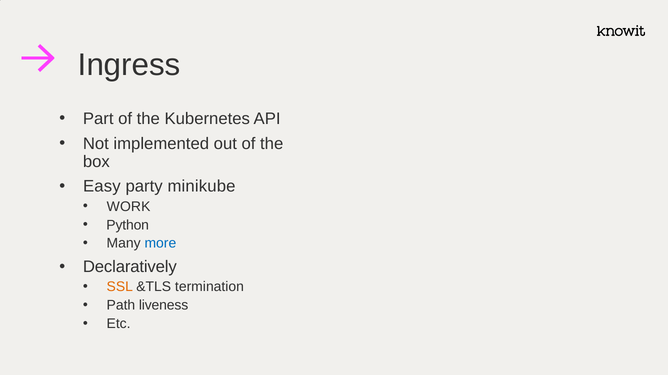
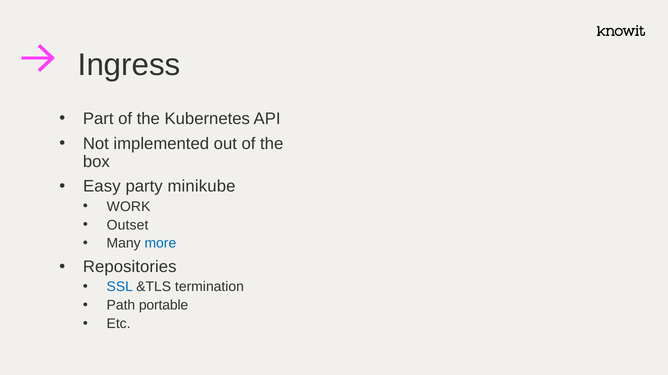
Python: Python -> Outset (128, 225)
Declaratively: Declaratively -> Repositories (130, 267)
SSL colour: orange -> blue (120, 287)
liveness: liveness -> portable (164, 306)
